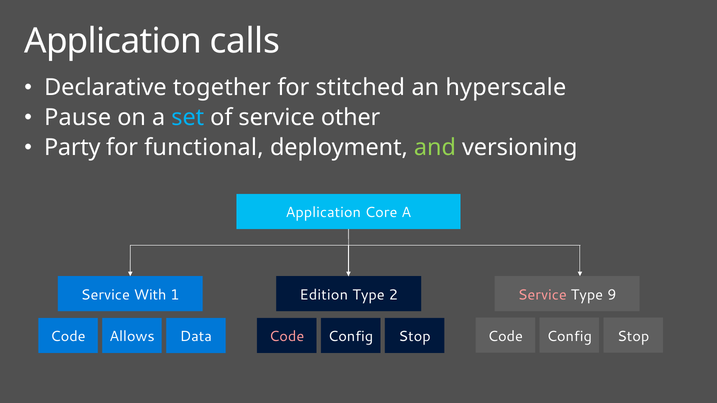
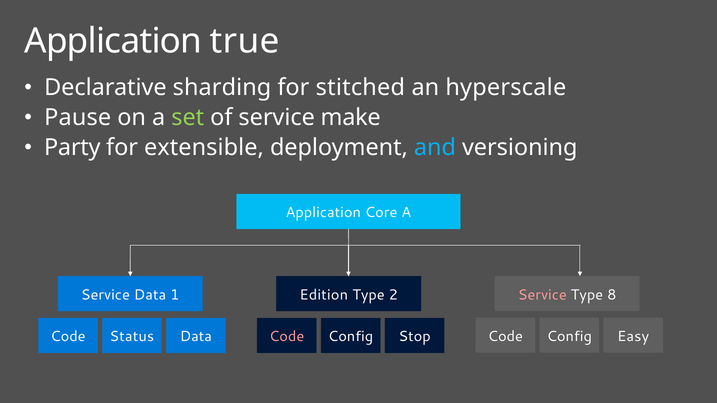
calls: calls -> true (245, 41)
together: together -> sharding (222, 88)
set colour: light blue -> light green (188, 118)
other: other -> make (351, 118)
functional: functional -> extensible (204, 148)
and colour: light green -> light blue (435, 148)
Service With: With -> Data (150, 295)
9: 9 -> 8 (612, 295)
Allows: Allows -> Status (132, 337)
Stop: Stop -> Easy (633, 336)
